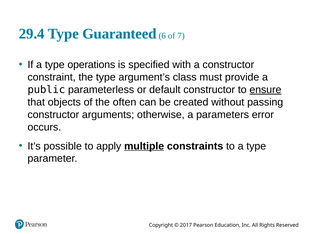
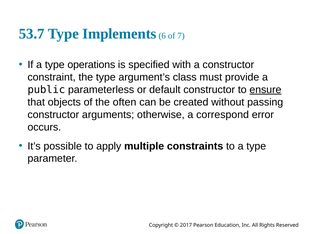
29.4: 29.4 -> 53.7 (32, 34)
Guaranteed: Guaranteed -> Implements (119, 34)
parameters: parameters -> correspond (223, 115)
multiple underline: present -> none (144, 147)
